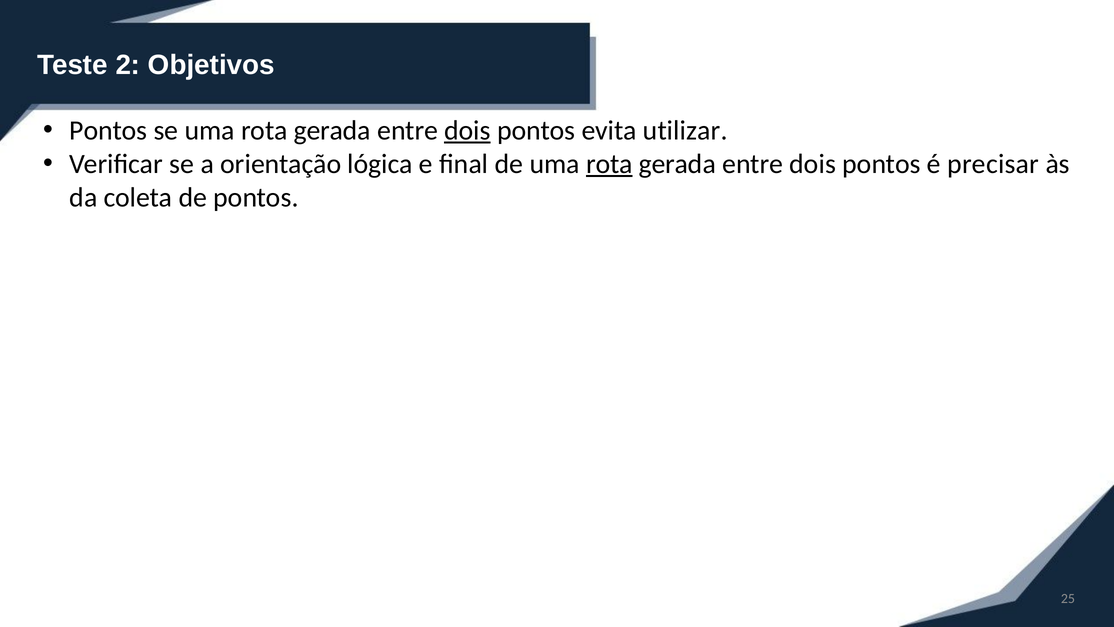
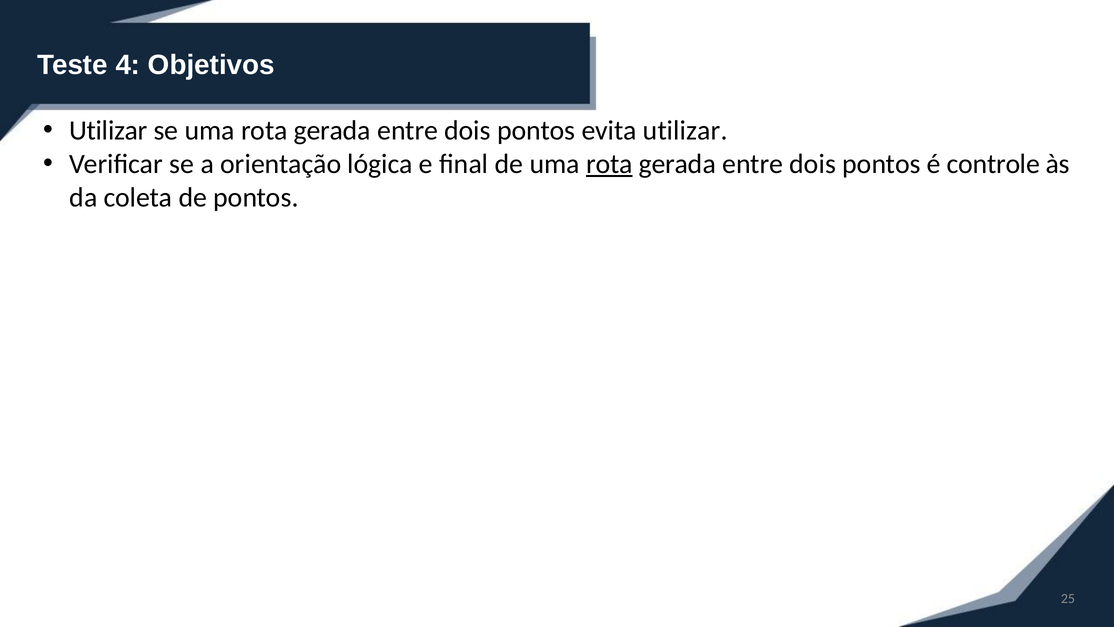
2: 2 -> 4 (128, 65)
Pontos: Pontos -> Utilizar (108, 131)
dois underline: present -> none (467, 131)
precisar: precisar -> controle (993, 164)
